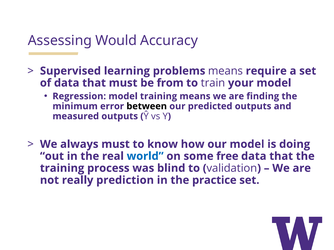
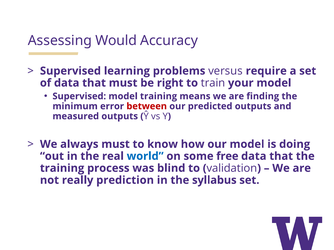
problems means: means -> versus (225, 71)
from: from -> right (170, 83)
Regression: Regression -> Supervised (79, 96)
between colour: black -> red (147, 106)
practice: practice -> syllabus (214, 180)
